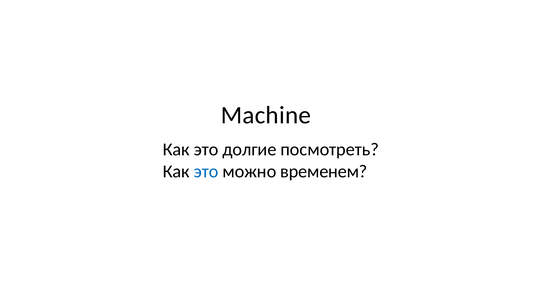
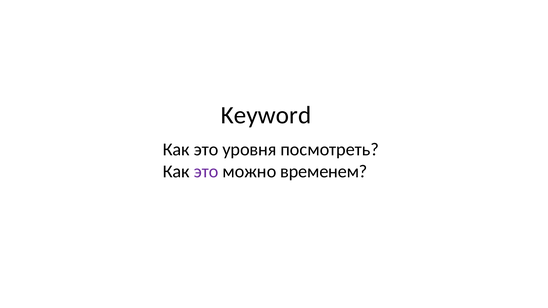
Machine: Machine -> Keyword (266, 115)
долгие: долгие -> уровня (250, 150)
это colour: blue -> purple (206, 172)
